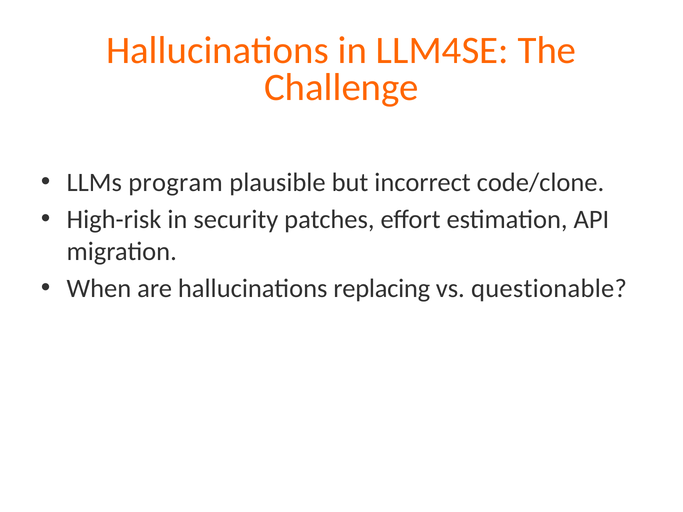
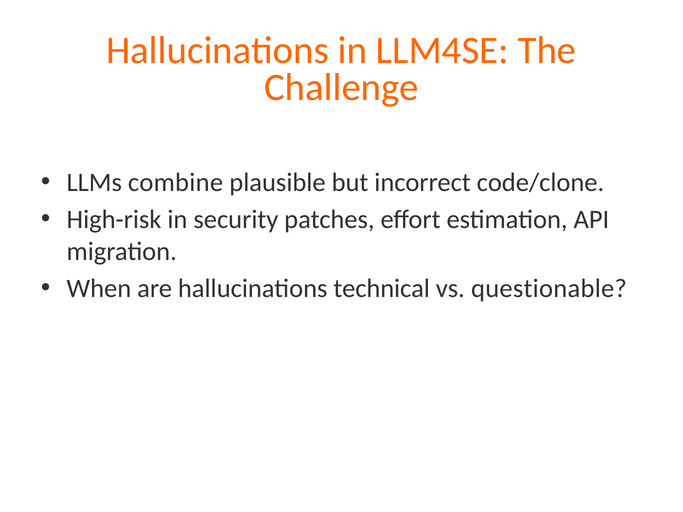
program: program -> combine (176, 182)
replacing: replacing -> technical (382, 289)
